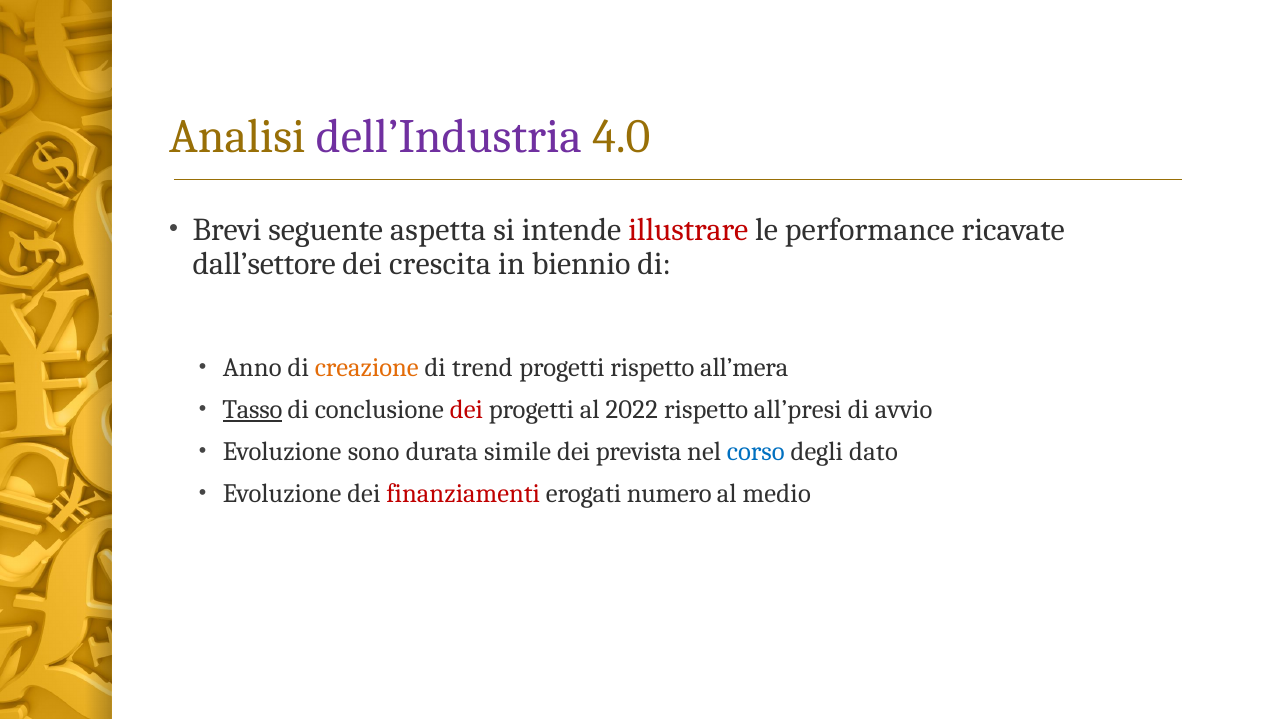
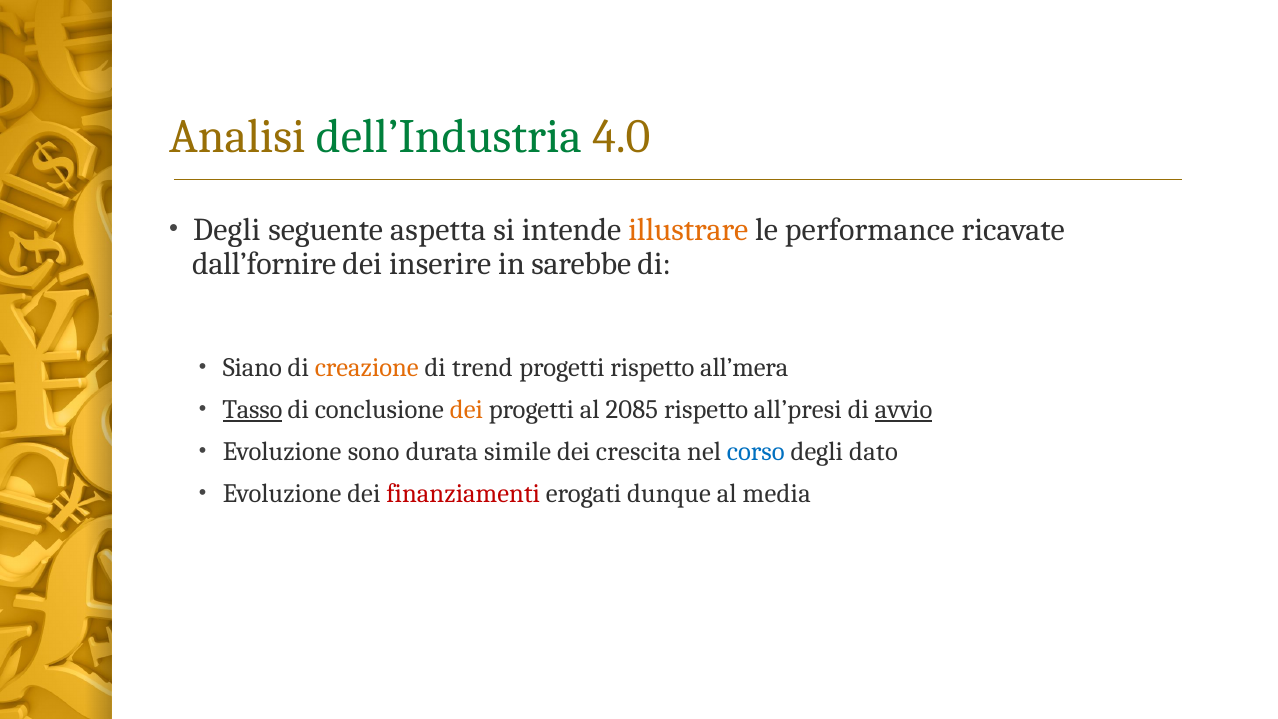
dell’Industria colour: purple -> green (449, 137)
Brevi: Brevi -> Degli (227, 230)
illustrare colour: red -> orange (688, 230)
dall’settore: dall’settore -> dall’fornire (264, 264)
crescita: crescita -> inserire (440, 264)
biennio: biennio -> sarebbe (581, 264)
Anno: Anno -> Siano (252, 368)
dei colour: red -> orange (466, 410)
2022: 2022 -> 2085 (632, 410)
avvio underline: none -> present (904, 410)
prevista: prevista -> crescita (639, 452)
numero: numero -> dunque (669, 494)
medio: medio -> media (777, 494)
